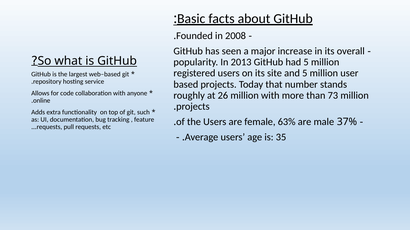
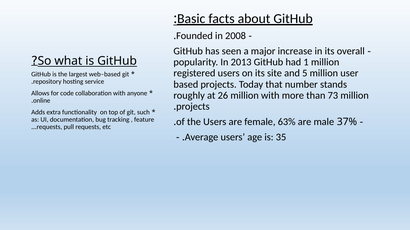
had 5: 5 -> 1 (306, 62)
